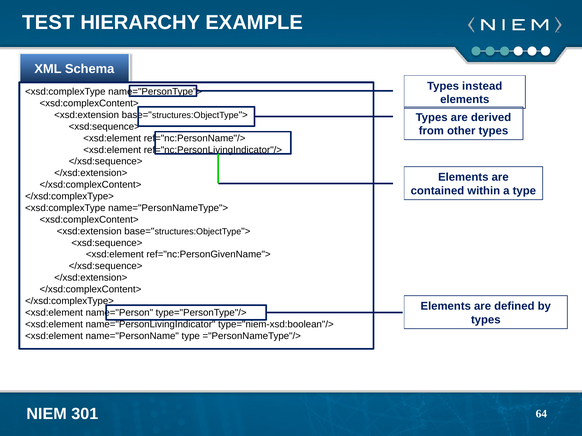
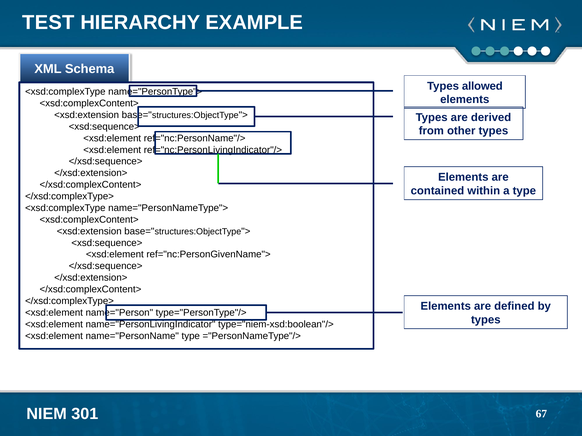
instead: instead -> allowed (482, 86)
64: 64 -> 67 (541, 414)
